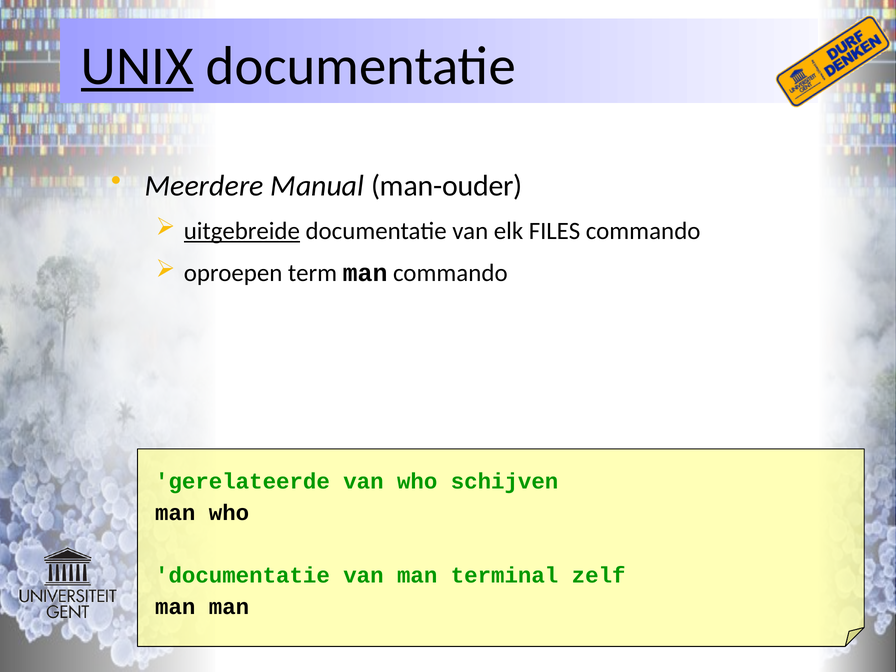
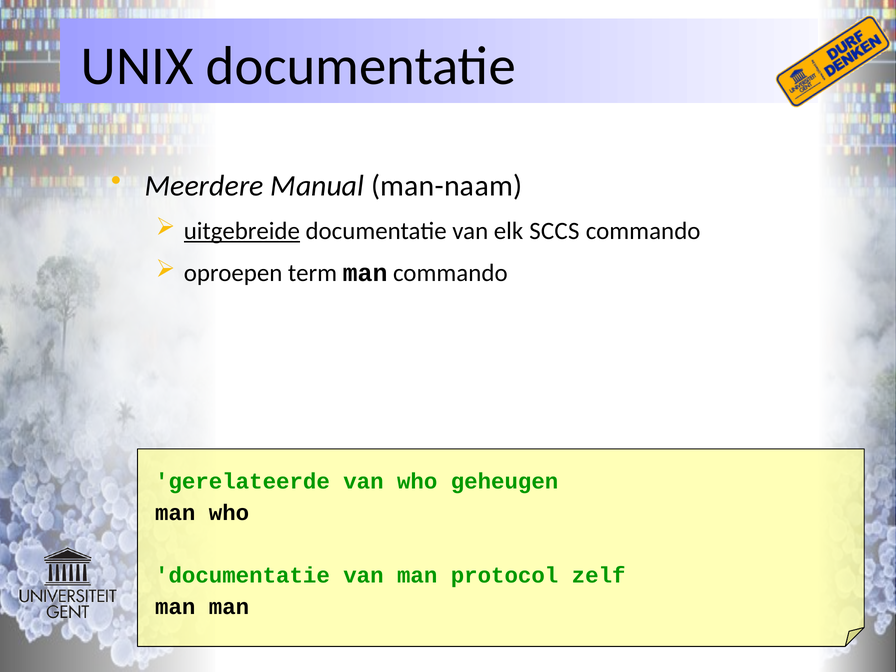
UNIX underline: present -> none (137, 66)
man-ouder: man-ouder -> man-naam (447, 186)
FILES: FILES -> SCCS (554, 231)
schijven: schijven -> geheugen (505, 482)
terminal: terminal -> protocol (505, 576)
